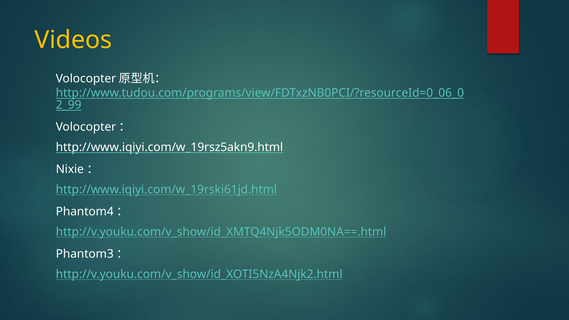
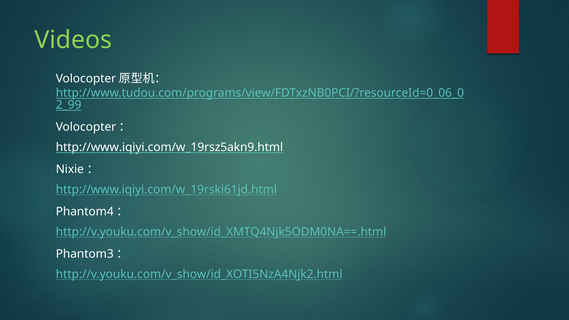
Videos colour: yellow -> light green (73, 40)
